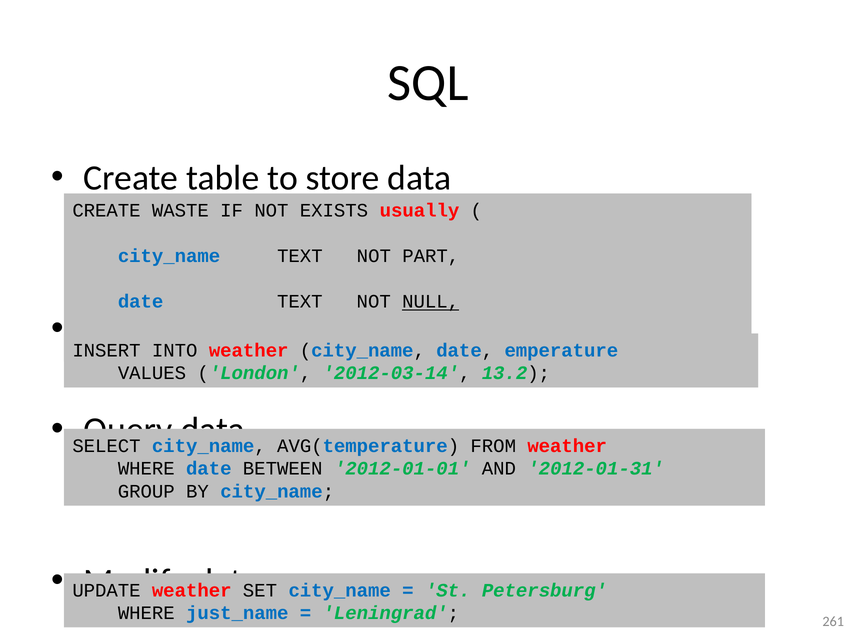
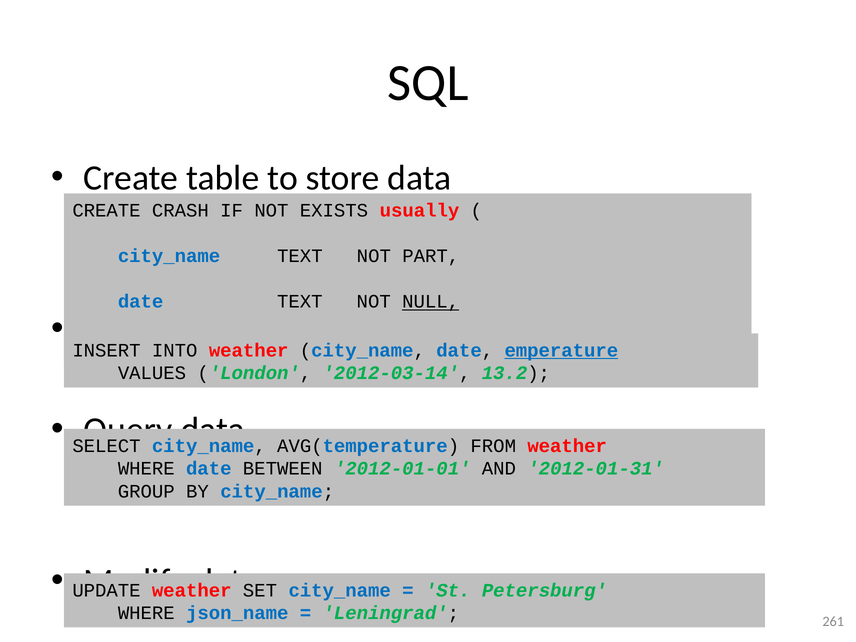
WASTE: WASTE -> CRASH (180, 210)
emperature underline: none -> present (561, 350)
just_name: just_name -> json_name (237, 613)
